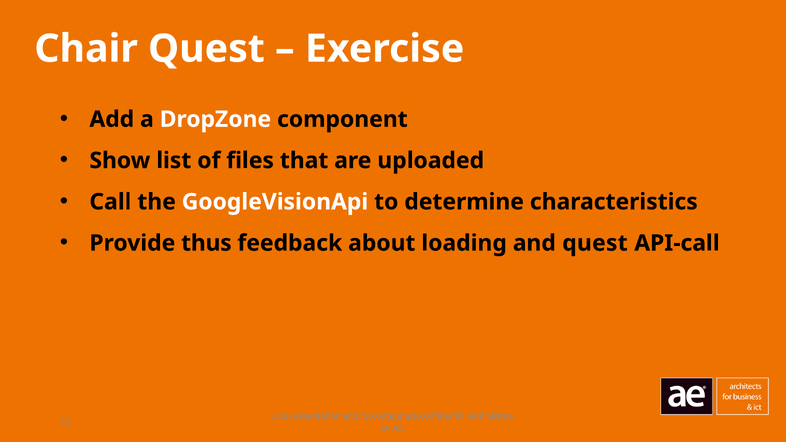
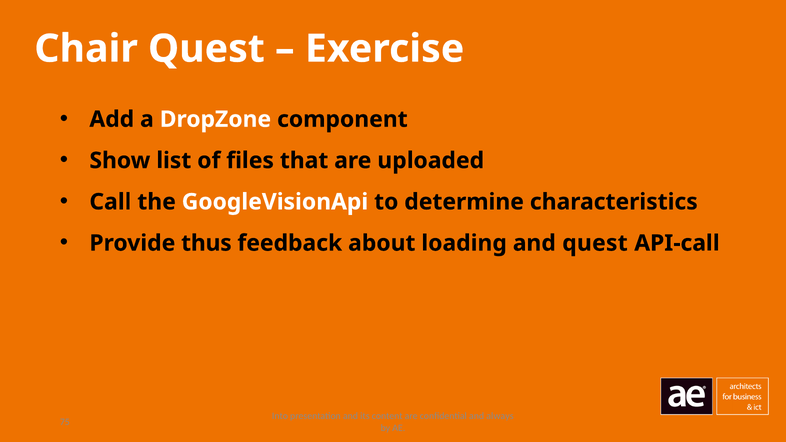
Libs: Libs -> Into (280, 416)
history: history -> always (500, 416)
